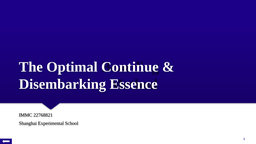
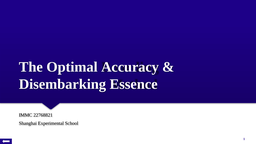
Continue: Continue -> Accuracy (130, 67)
